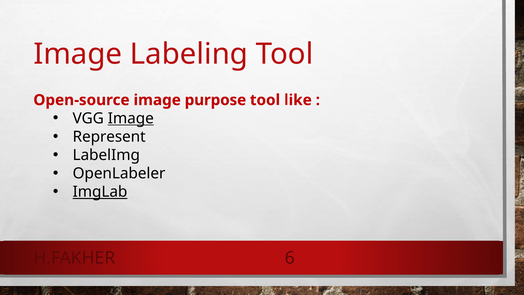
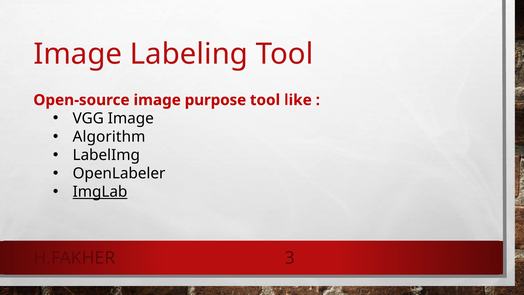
Image underline: present -> none (131, 118)
Represent: Represent -> Algorithm (109, 137)
6: 6 -> 3 (290, 258)
